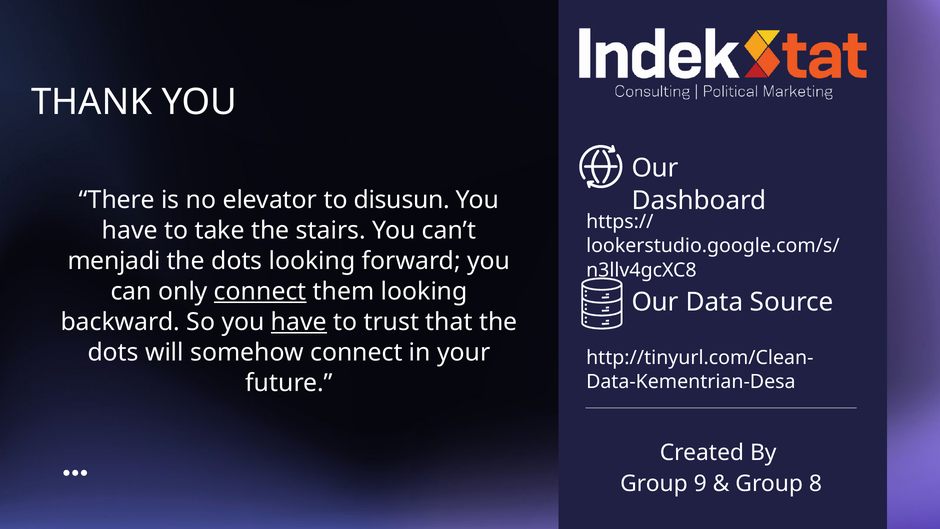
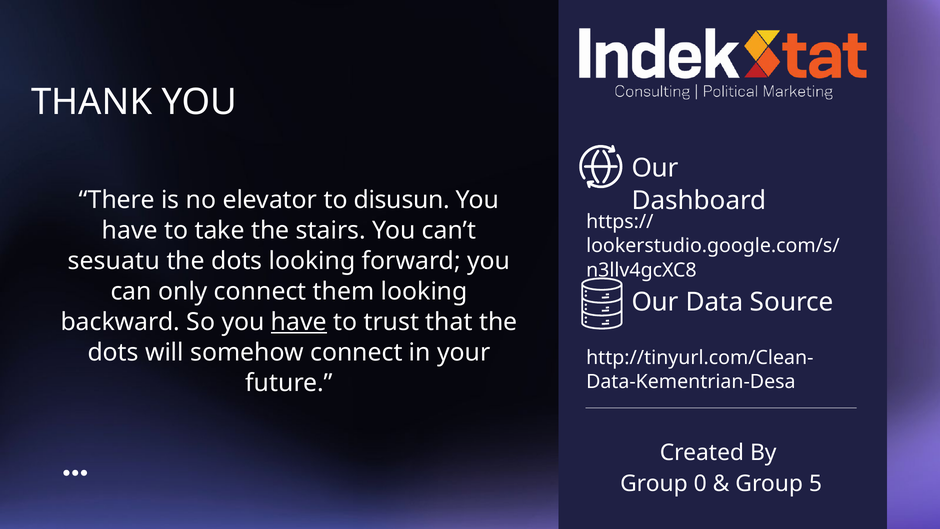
menjadi: menjadi -> sesuatu (114, 261)
connect underline: present -> none (260, 292)
9: 9 -> 0 (700, 483)
8: 8 -> 5 (815, 483)
